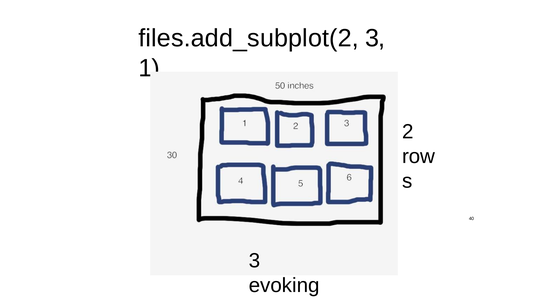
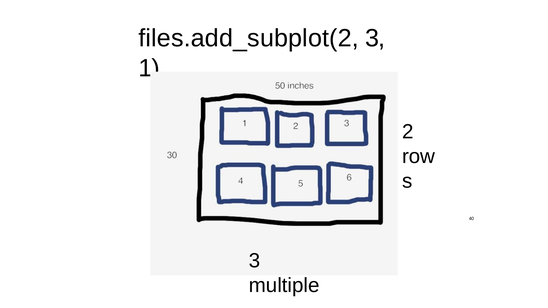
evoking: evoking -> multiple (284, 286)
